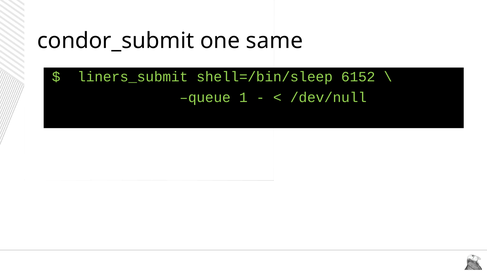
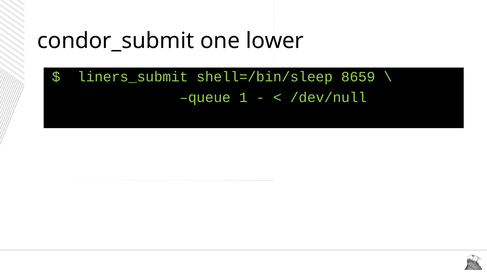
same: same -> lower (275, 41)
6152: 6152 -> 8659 (358, 77)
